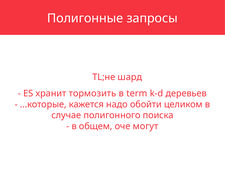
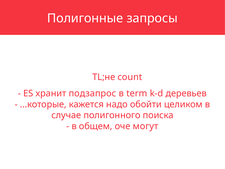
шард: шард -> count (130, 77)
тормозить: тормозить -> подзапрос (92, 93)
